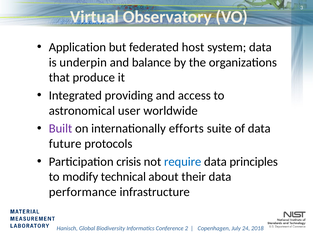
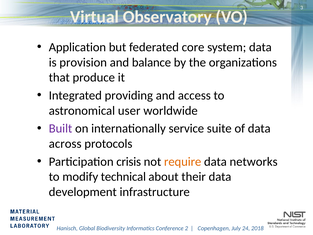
host: host -> core (193, 47)
underpin: underpin -> provision (83, 62)
efforts: efforts -> service (186, 128)
future: future -> across (65, 144)
require colour: blue -> orange (183, 161)
principles: principles -> networks (254, 161)
performance: performance -> development (83, 192)
